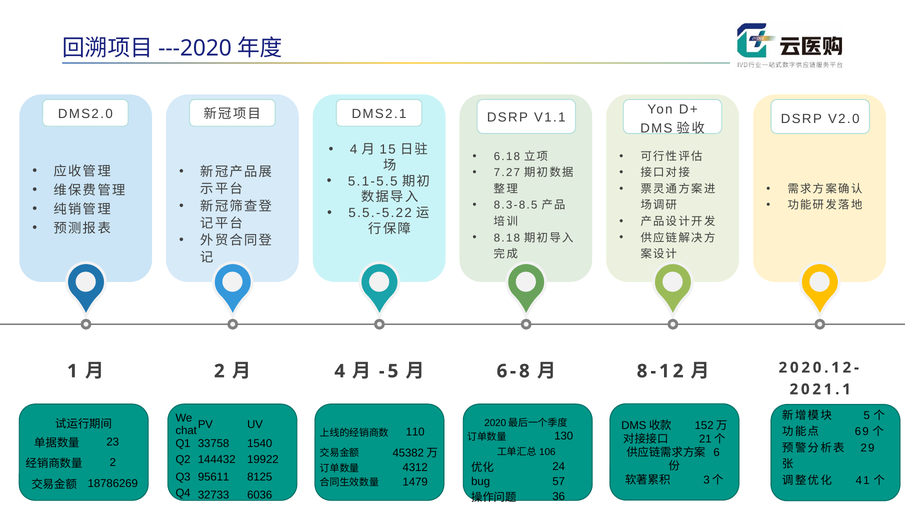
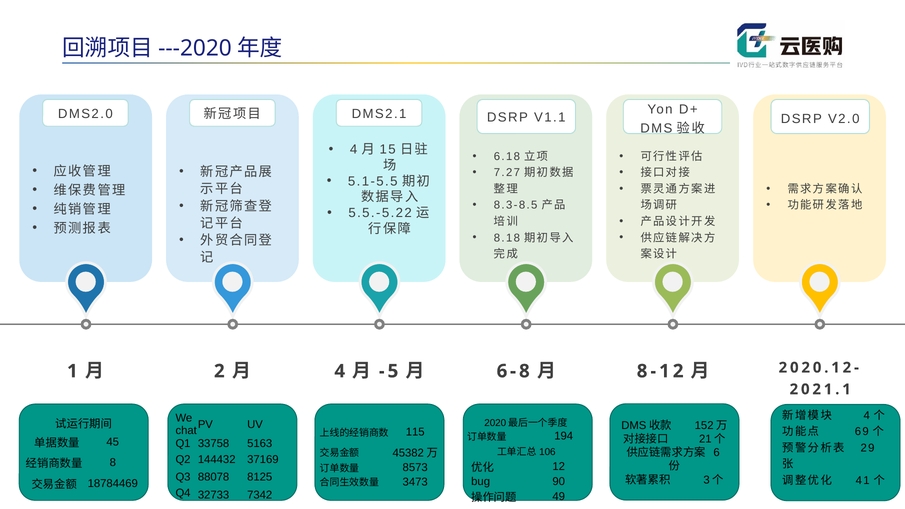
5: 5 -> 4 (867, 415)
110: 110 -> 115 (415, 432)
130: 130 -> 194 (564, 436)
1540: 1540 -> 5163 (260, 443)
23: 23 -> 45 (113, 442)
19922: 19922 -> 37169 (263, 460)
2: 2 -> 8 (113, 463)
24: 24 -> 12 (559, 467)
4312: 4312 -> 8573 (415, 468)
95611: 95611 -> 88078 (214, 477)
57: 57 -> 90 (559, 482)
1479: 1479 -> 3473 (415, 482)
18786269: 18786269 -> 18784469 (113, 483)
6036: 6036 -> 7342 (260, 495)
36: 36 -> 49 (559, 497)
